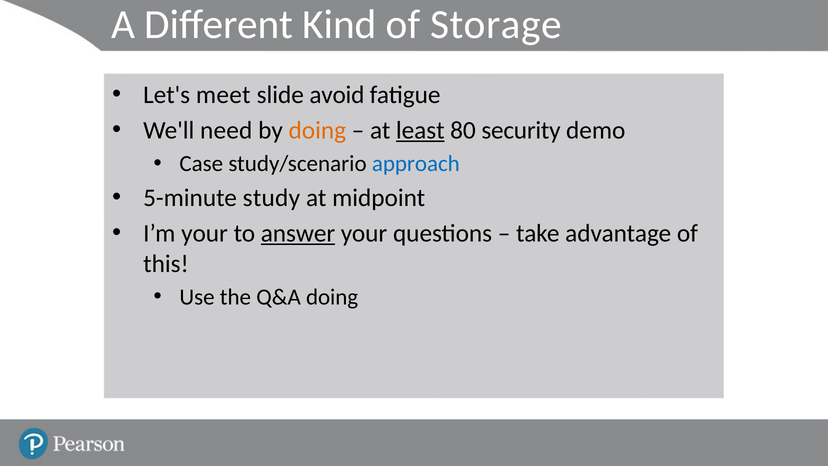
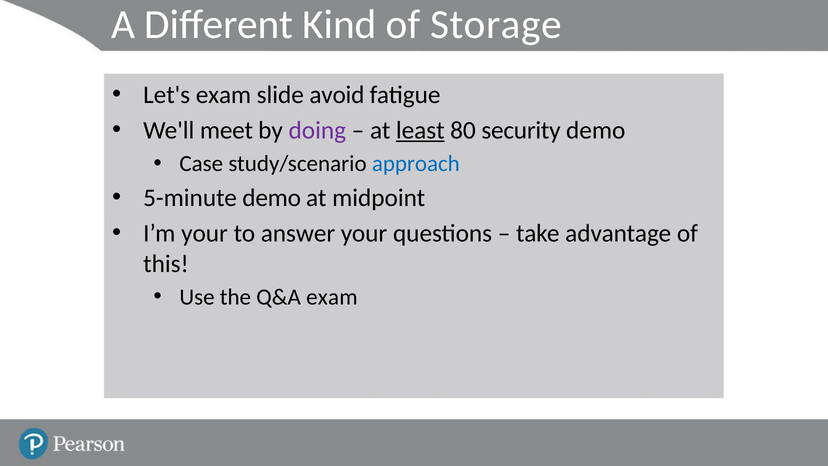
Let's meet: meet -> exam (223, 95)
need: need -> meet (226, 130)
doing colour: orange -> purple (317, 130)
5-minute study: study -> demo (272, 198)
answer underline: present -> none (298, 233)
Q&A doing: doing -> exam (332, 297)
